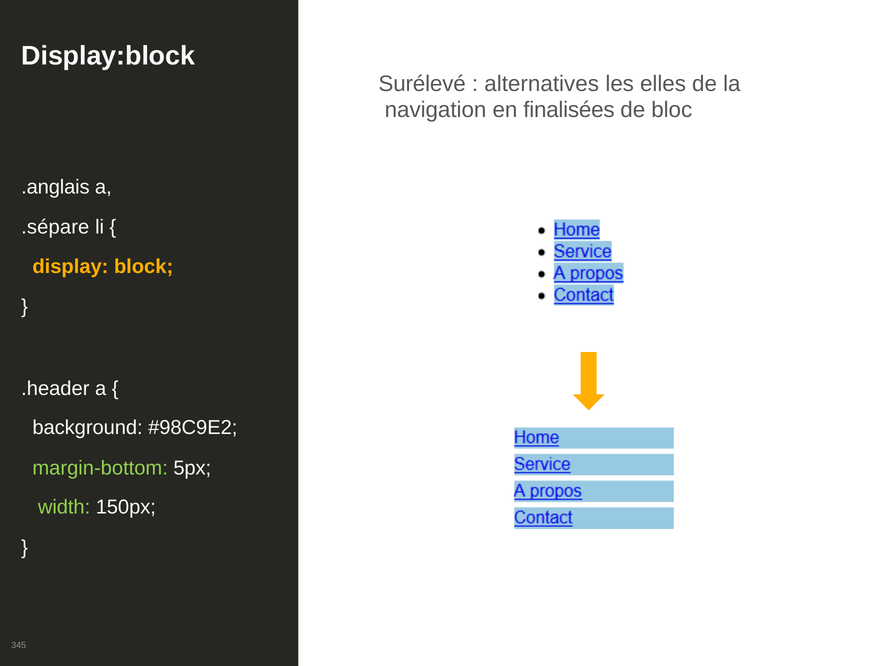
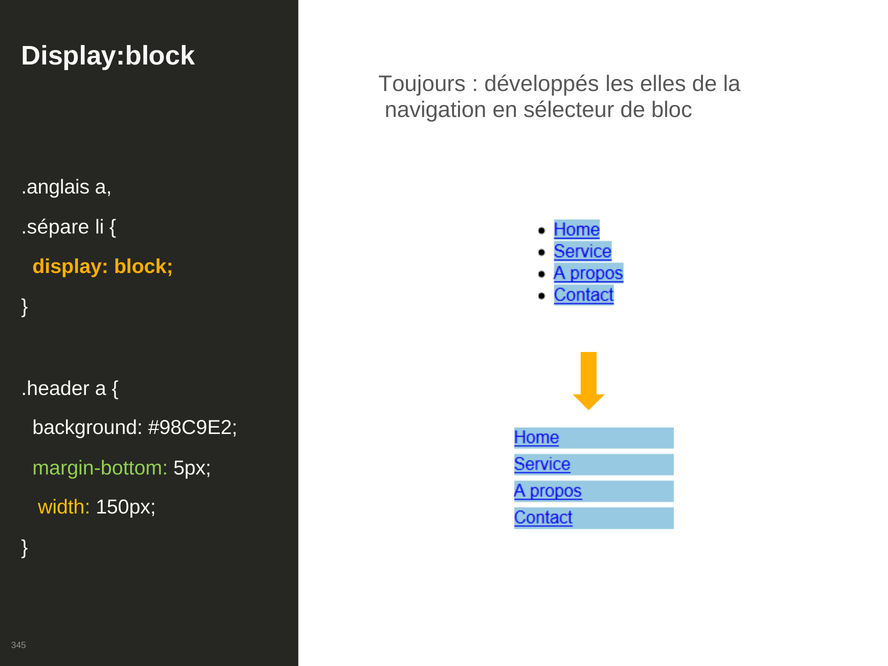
Surélevé: Surélevé -> Toujours (422, 84)
alternatives: alternatives -> développés (542, 84)
finalisées: finalisées -> sélecteur (569, 110)
width colour: light green -> yellow (64, 507)
